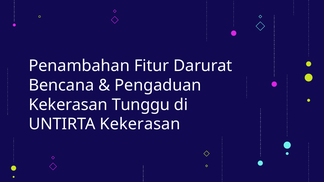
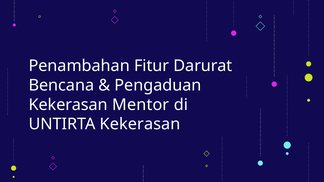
Tunggu: Tunggu -> Mentor (141, 105)
